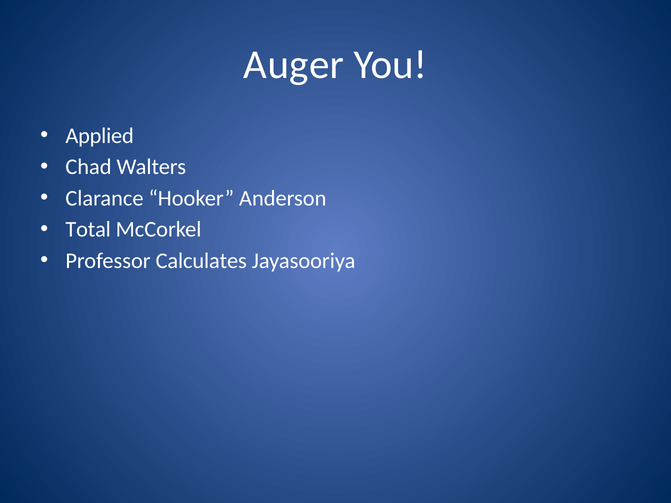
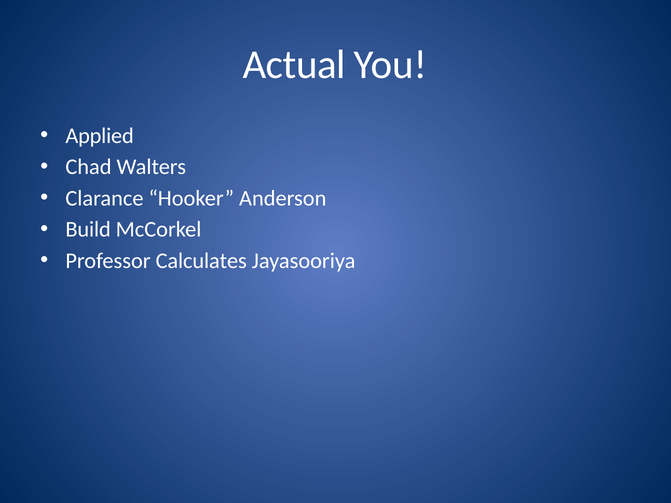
Auger: Auger -> Actual (294, 65)
Total: Total -> Build (88, 230)
